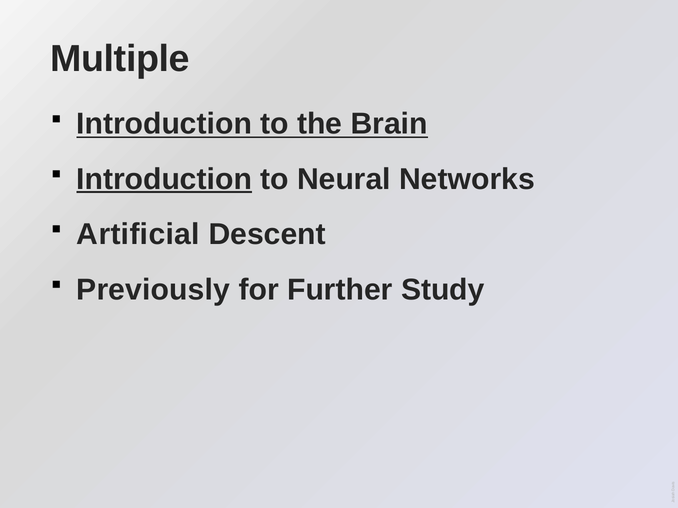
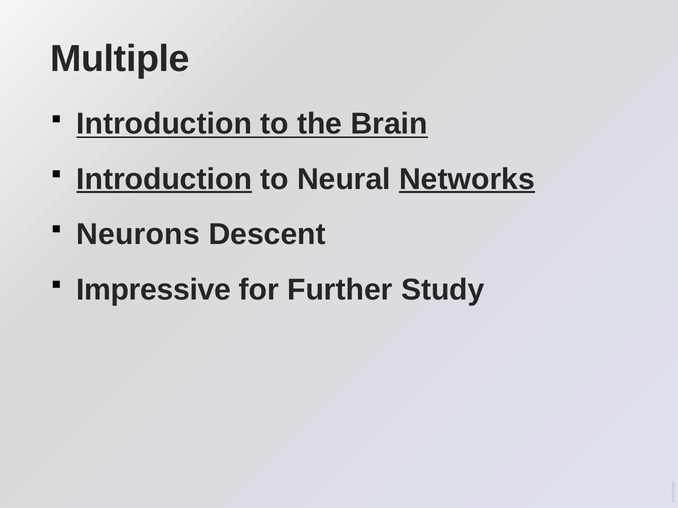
Networks underline: none -> present (467, 179)
Artificial: Artificial -> Neurons (138, 235)
Previously: Previously -> Impressive (153, 290)
